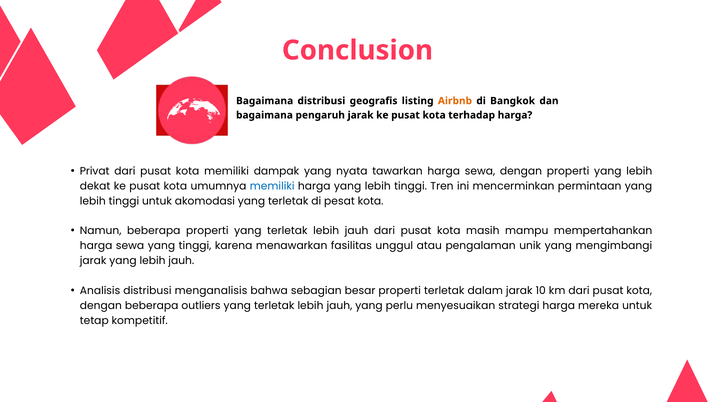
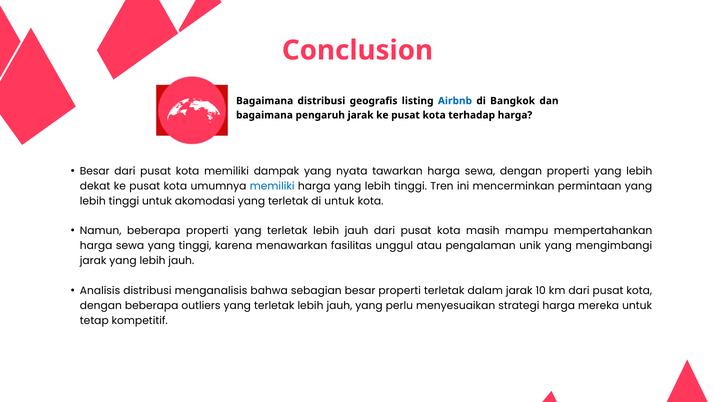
Airbnb colour: orange -> blue (455, 101)
Privat: Privat -> Besar (95, 171)
di pesat: pesat -> untuk (339, 201)
